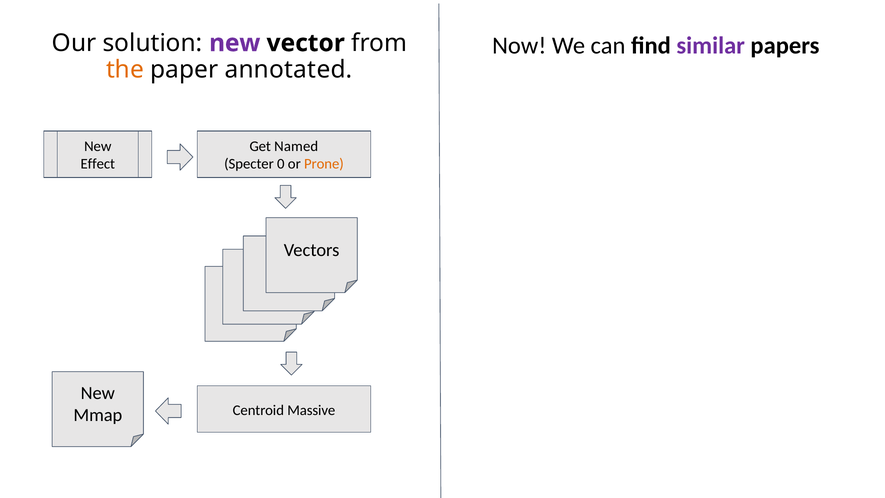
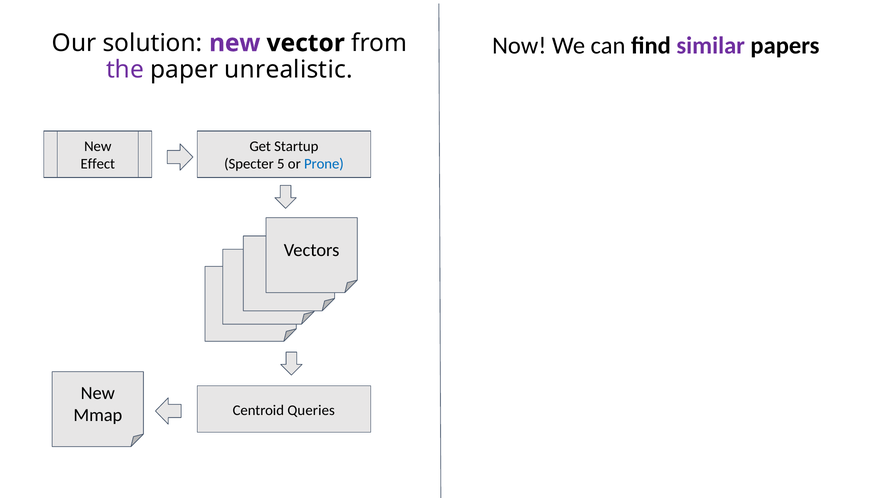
the colour: orange -> purple (125, 70)
annotated: annotated -> unrealistic (289, 70)
Named: Named -> Startup (296, 146)
0: 0 -> 5 (281, 164)
Prone colour: orange -> blue (324, 164)
Massive: Massive -> Queries (311, 410)
